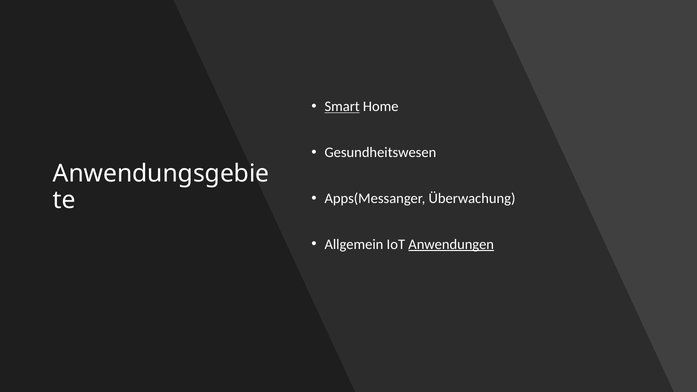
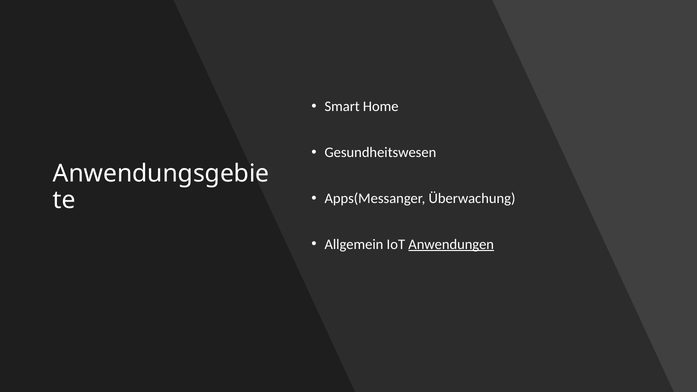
Smart underline: present -> none (342, 107)
